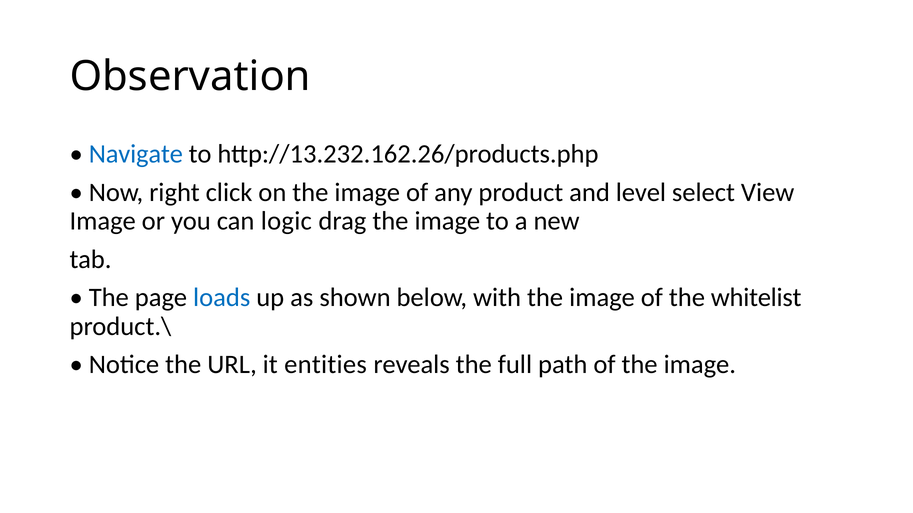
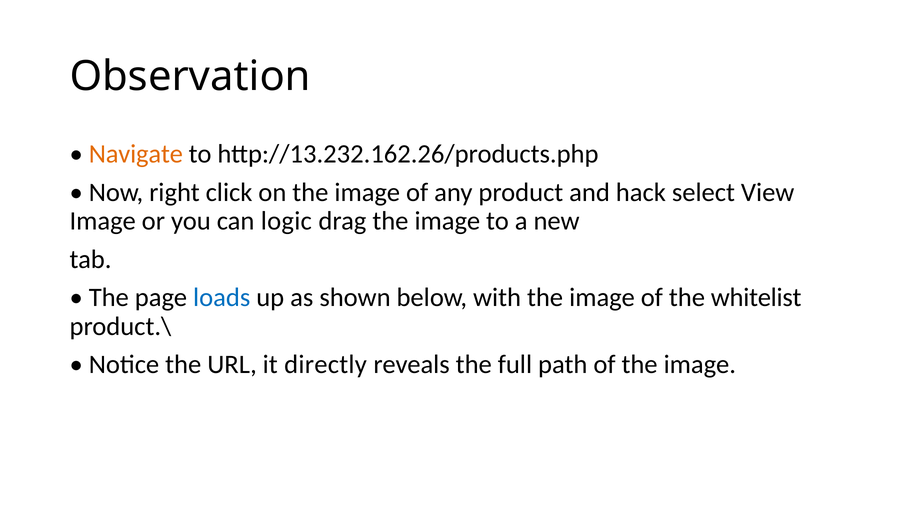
Navigate colour: blue -> orange (136, 154)
level: level -> hack (641, 193)
entities: entities -> directly (326, 365)
